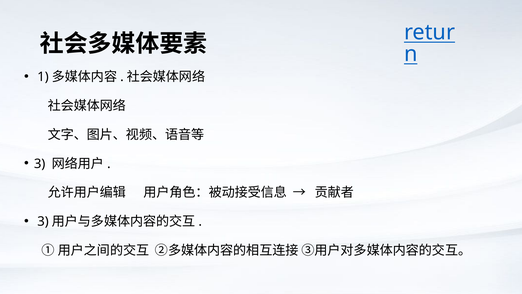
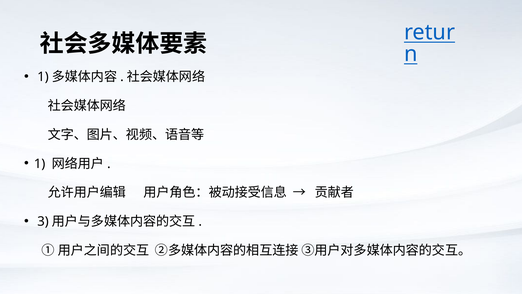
3: 3 -> 1 (40, 163)
